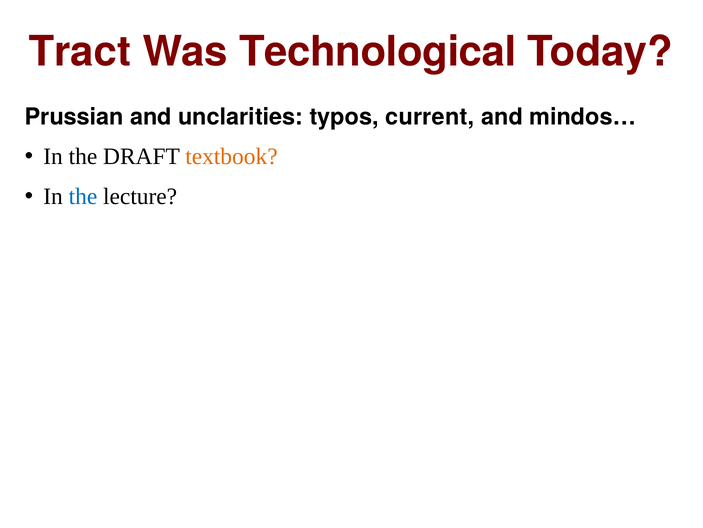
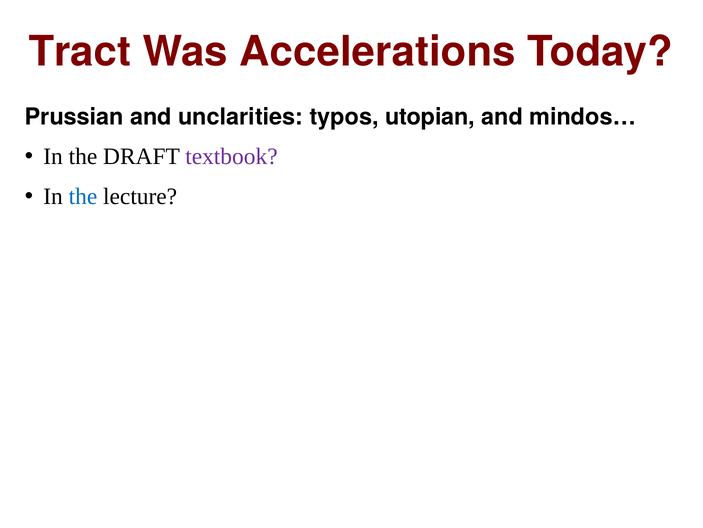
Technological: Technological -> Accelerations (378, 52)
current: current -> utopian (430, 117)
textbook colour: orange -> purple (231, 156)
